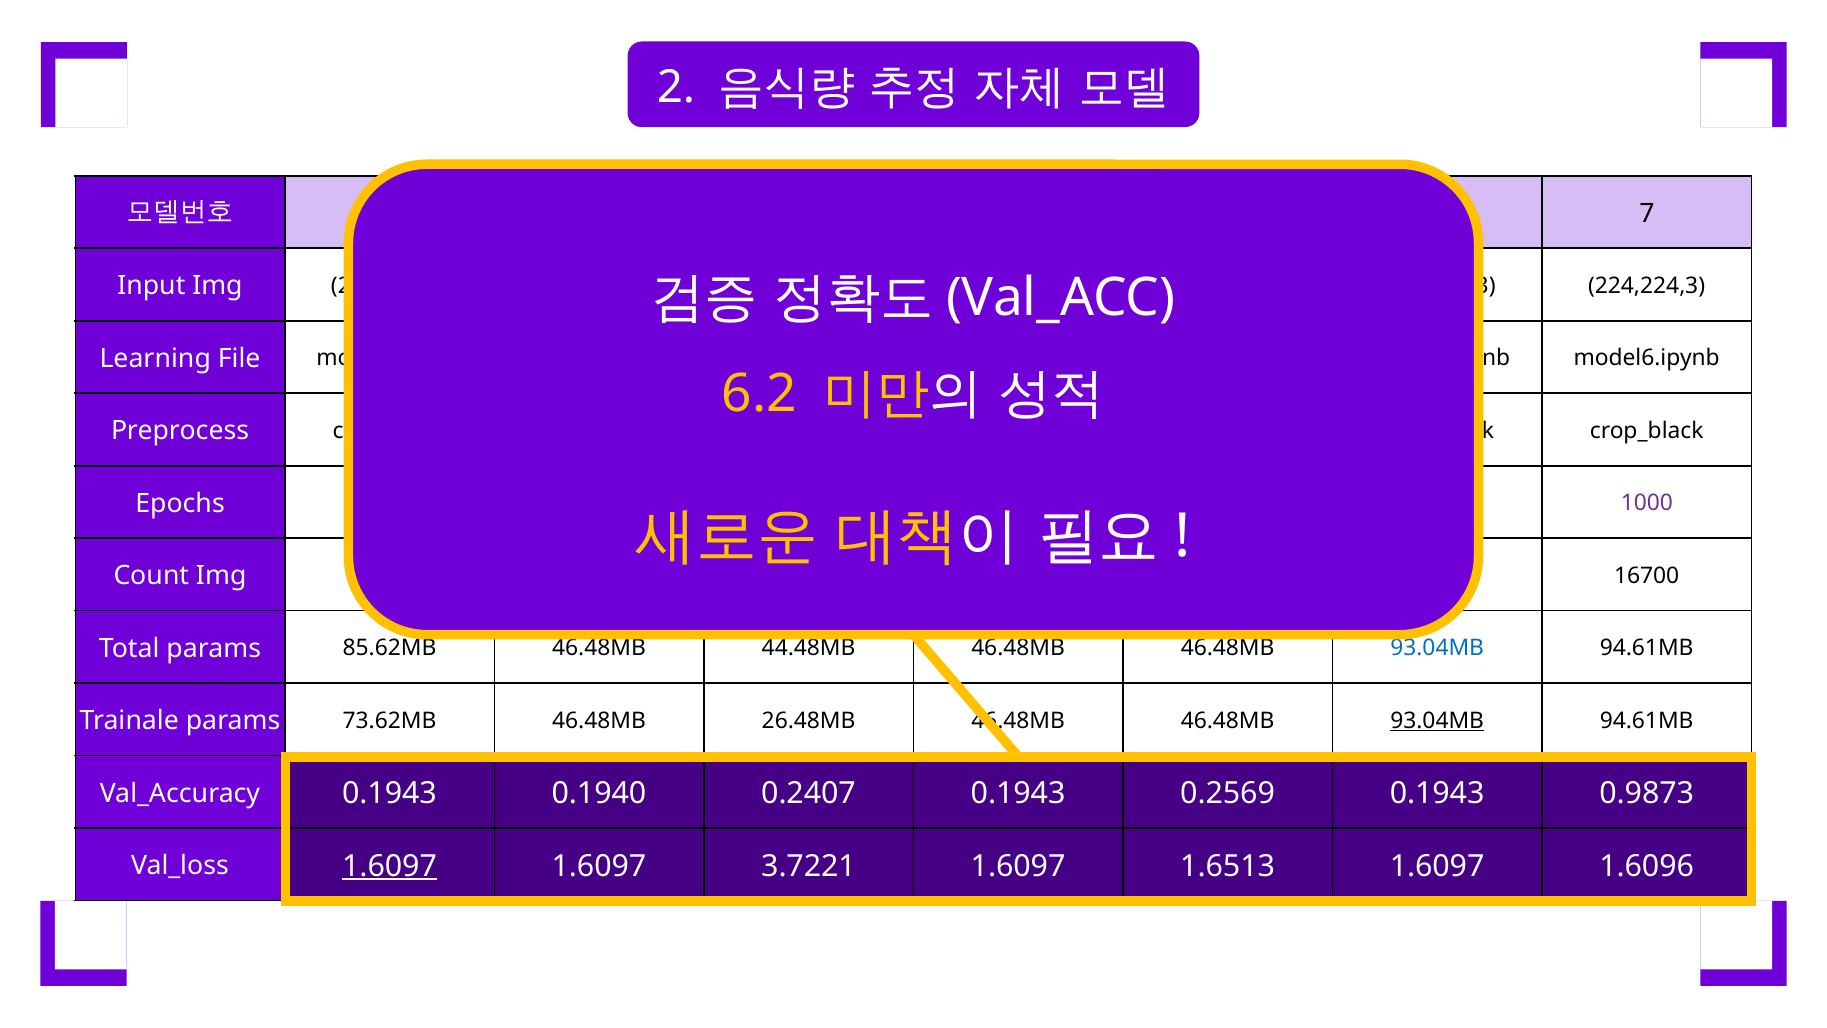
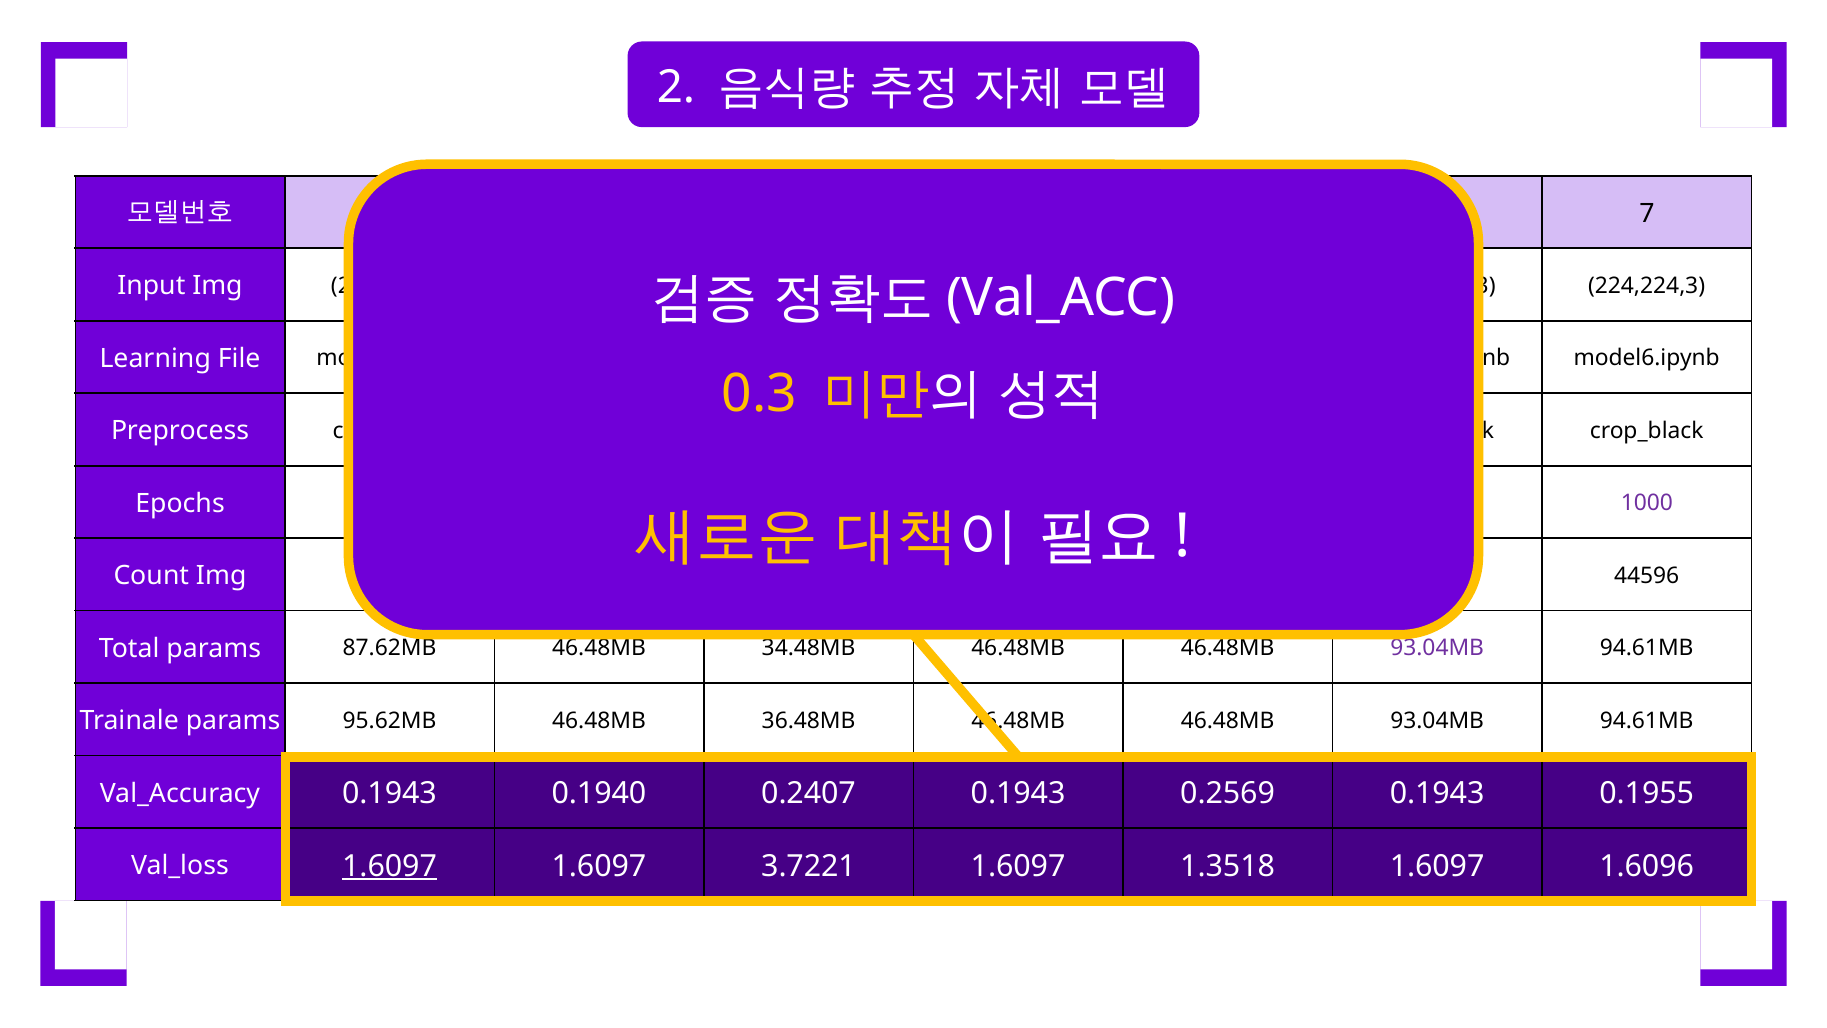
6.2: 6.2 -> 0.3 (759, 394)
16700: 16700 -> 44596 (1647, 576)
85.62MB: 85.62MB -> 87.62MB (390, 648)
44.48MB: 44.48MB -> 34.48MB (809, 648)
93.04MB colour: blue -> purple (1437, 648)
73.62MB: 73.62MB -> 95.62MB (390, 720)
26.48MB: 26.48MB -> 36.48MB (809, 720)
93.04MB underline: present -> none (1437, 720)
0.9873: 0.9873 -> 0.1955 (1647, 793)
1.6513: 1.6513 -> 1.3518 (1228, 866)
